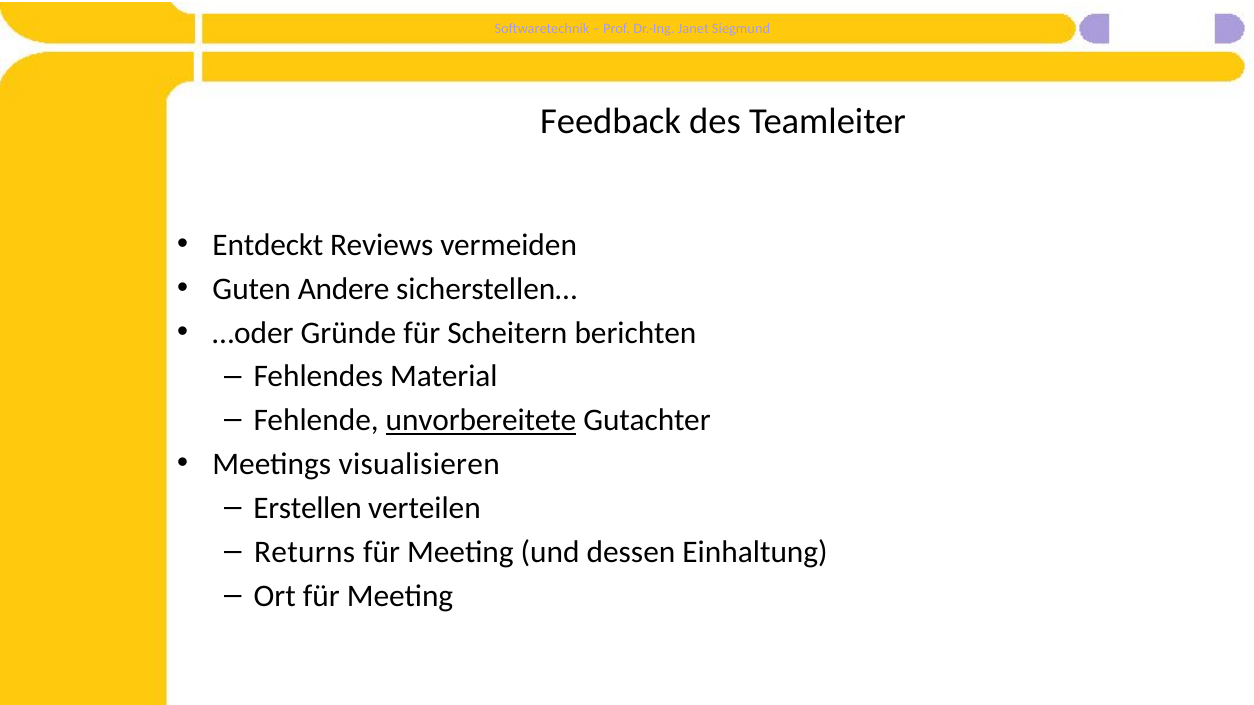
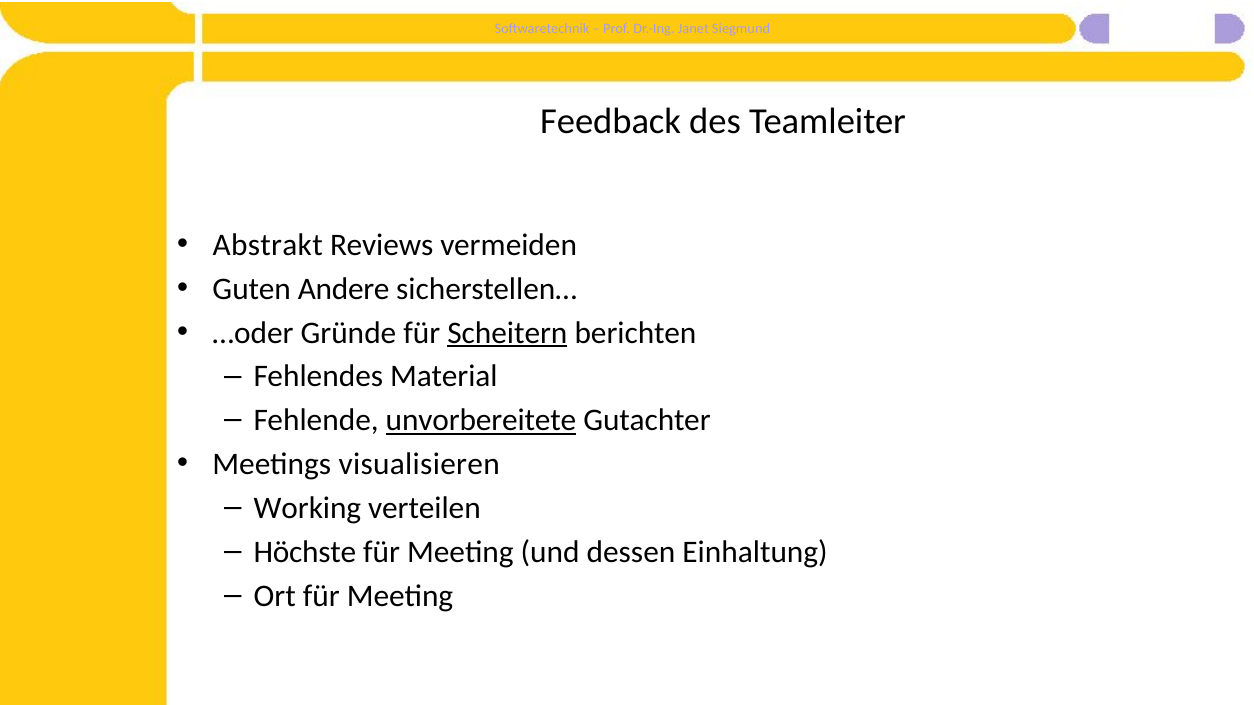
Entdeckt: Entdeckt -> Abstrakt (268, 245)
Scheitern underline: none -> present (507, 333)
Erstellen: Erstellen -> Working (307, 508)
Returns: Returns -> Höchste (305, 552)
